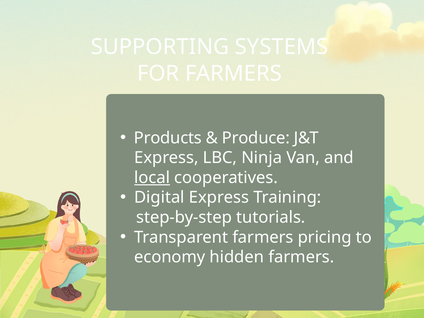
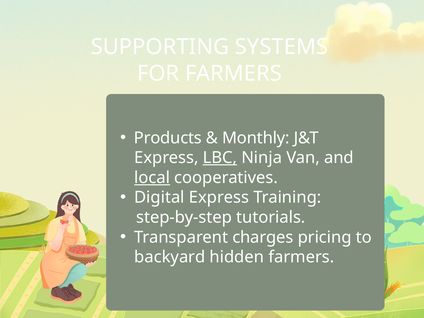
Produce: Produce -> Monthly (256, 138)
LBC underline: none -> present (220, 158)
Transparent farmers: farmers -> charges (263, 237)
economy: economy -> backyard (170, 257)
